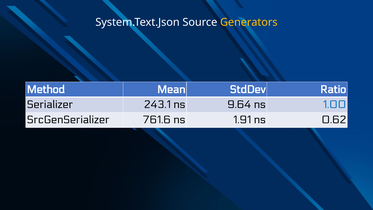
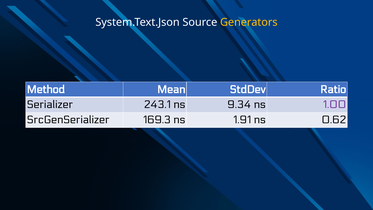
9.64: 9.64 -> 9.34 (239, 104)
1.00 colour: blue -> purple (335, 104)
761.6: 761.6 -> 169.3 (157, 120)
